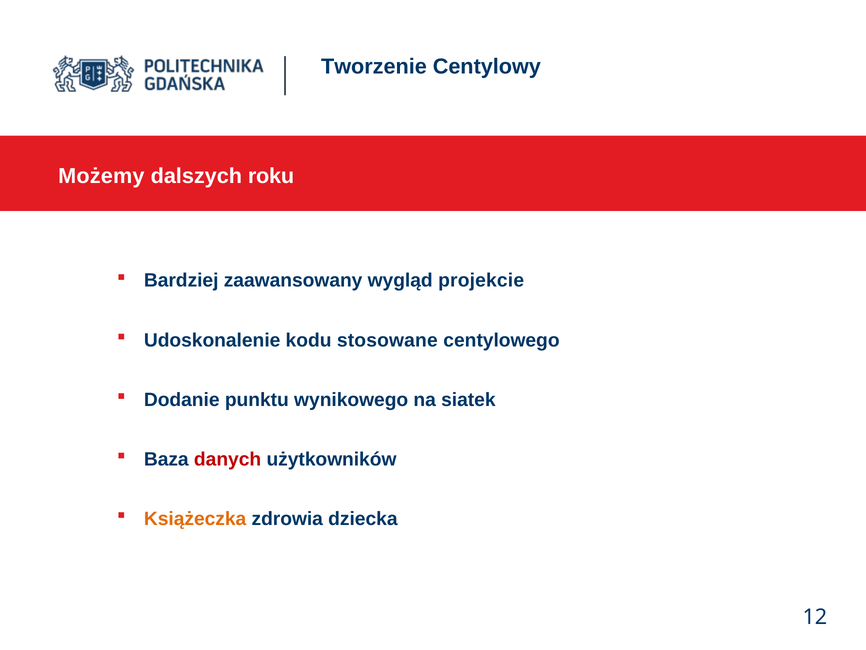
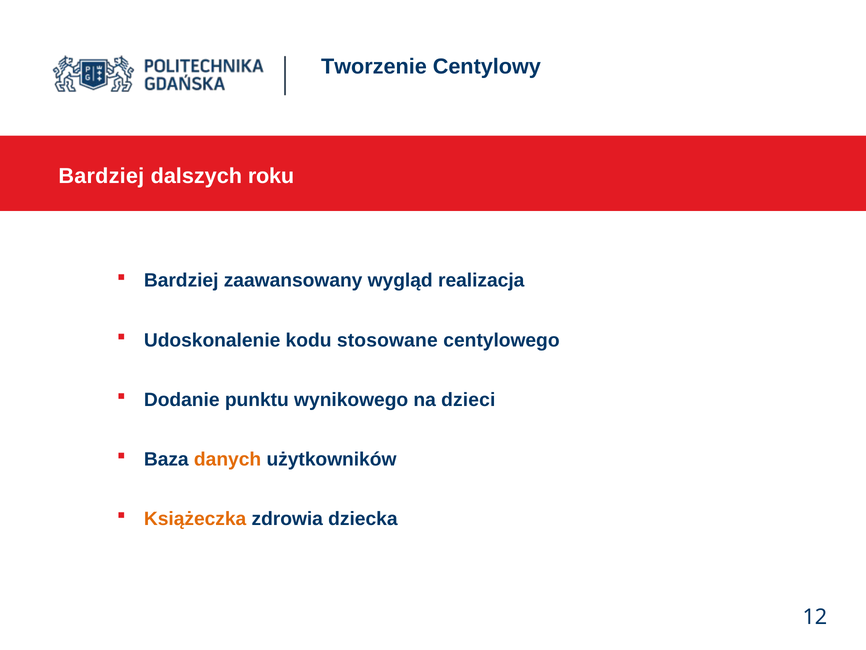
Możemy: Możemy -> Bardziej (101, 176)
projekcie: projekcie -> realizacja (481, 280)
siatek: siatek -> dzieci (468, 399)
danych colour: red -> orange (228, 459)
